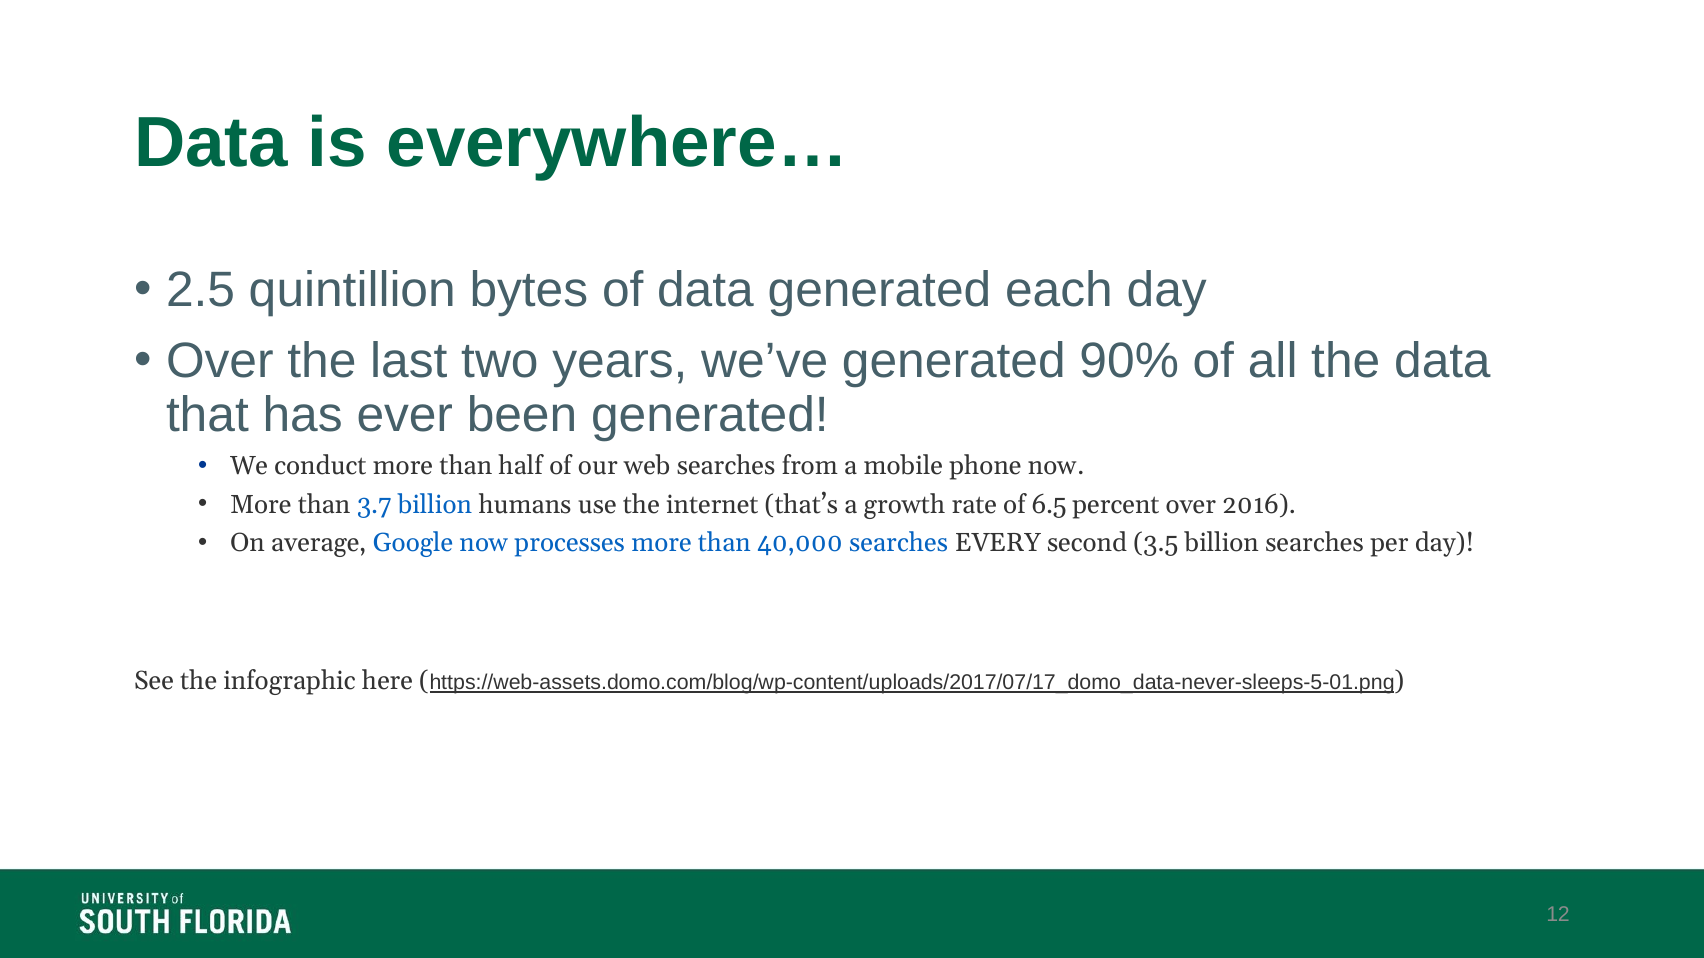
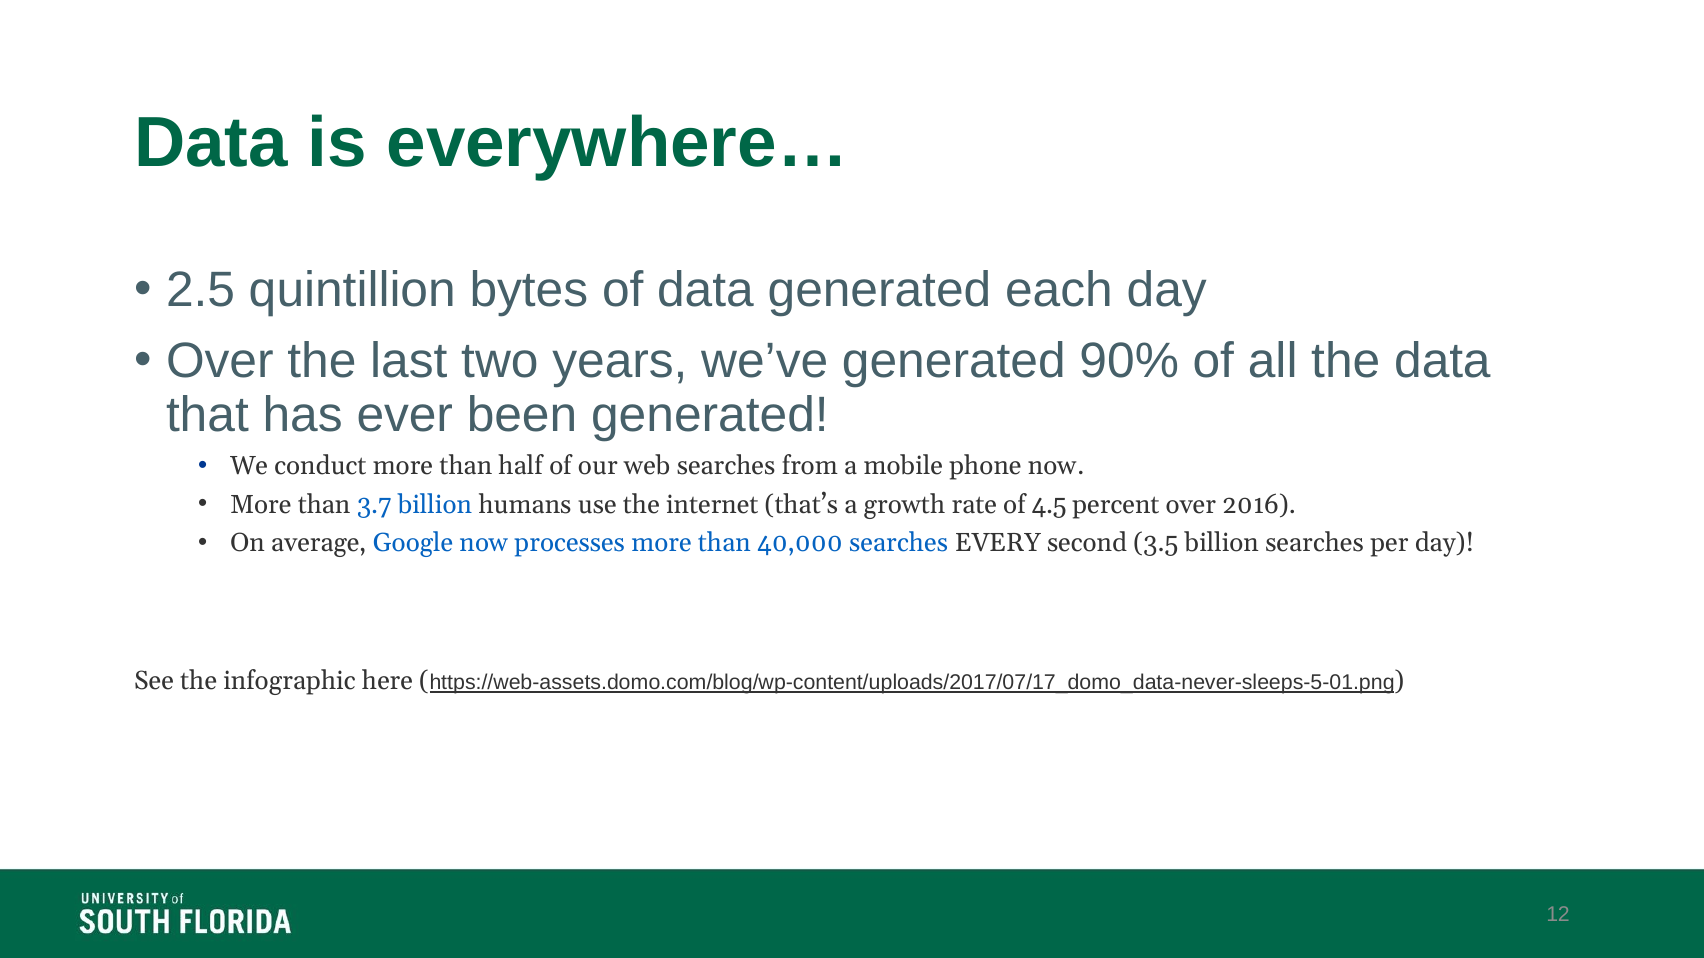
6.5: 6.5 -> 4.5 (1049, 505)
